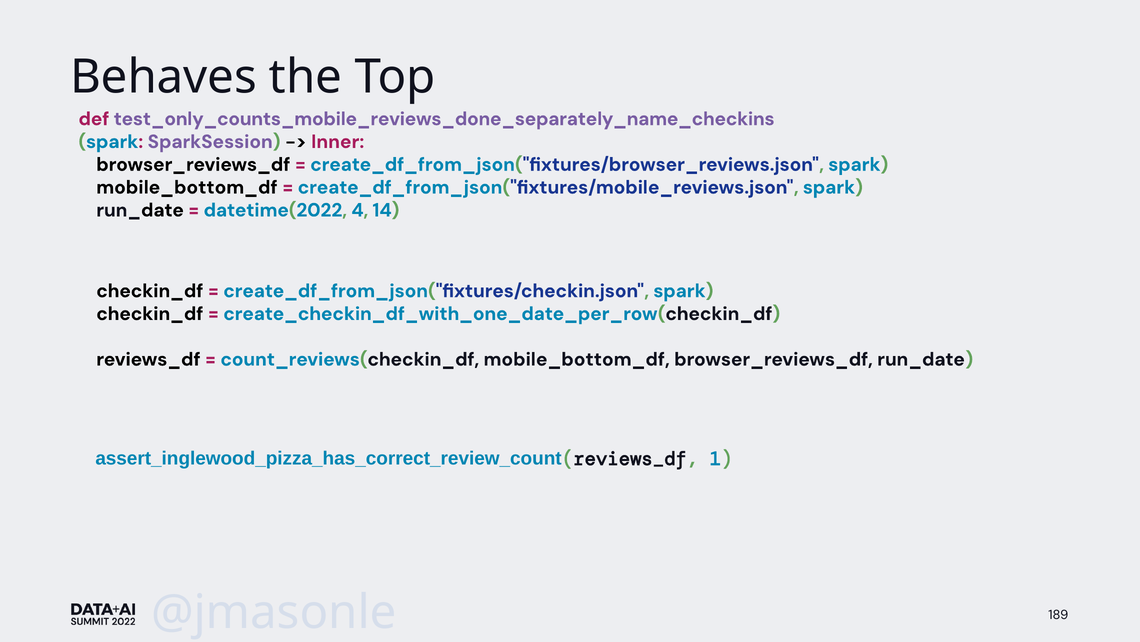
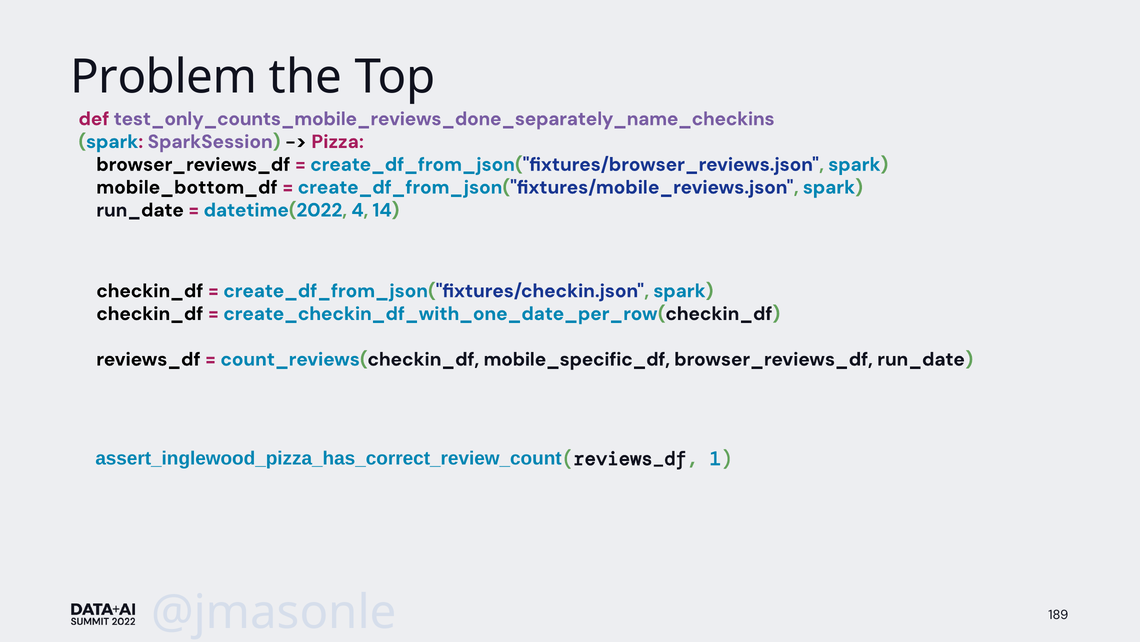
Behaves: Behaves -> Problem (164, 77)
Inner: Inner -> Pizza (338, 142)
count_reviews(checkin_df mobile_bottom_df: mobile_bottom_df -> mobile_specific_df (577, 359)
